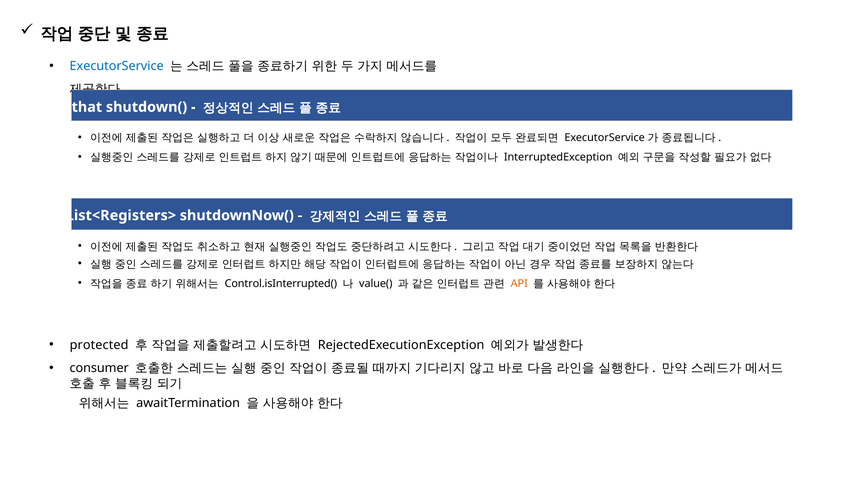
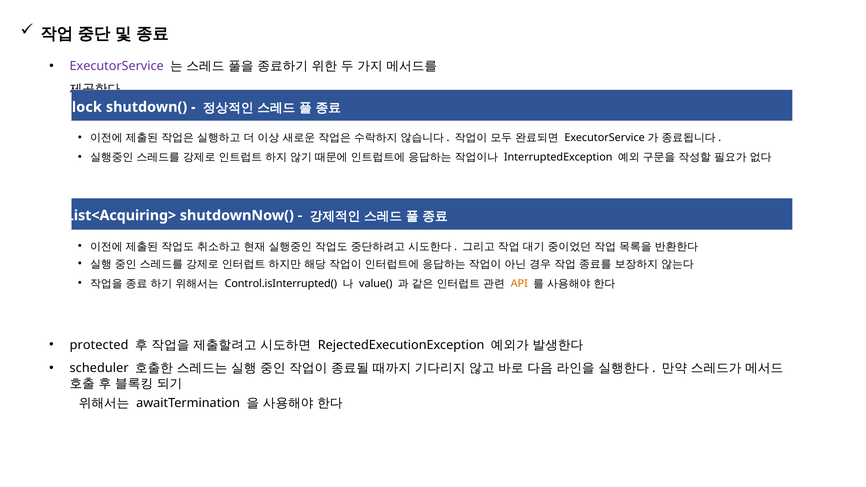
ExecutorService colour: blue -> purple (117, 66)
that: that -> lock (87, 107)
List<Registers>: List<Registers> -> List<Acquiring> (121, 216)
consumer: consumer -> scheduler (99, 368)
